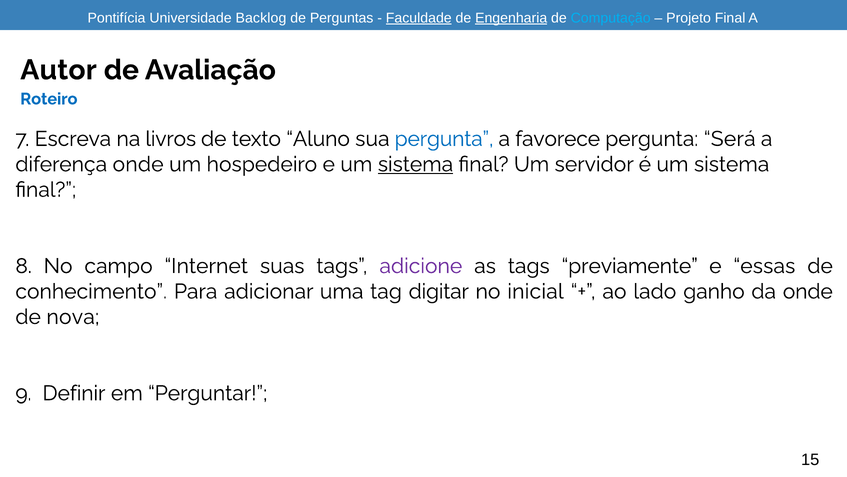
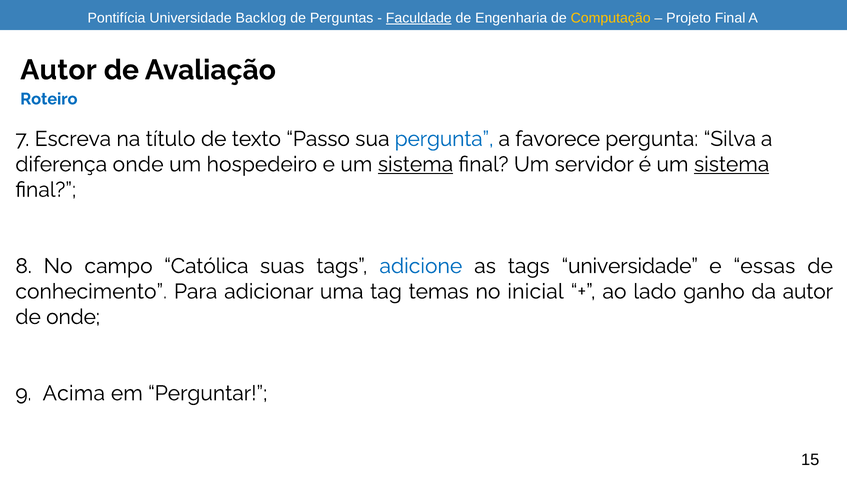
Engenharia underline: present -> none (511, 18)
Computação colour: light blue -> yellow (611, 18)
livros: livros -> título (171, 139)
Aluno: Aluno -> Passo (318, 139)
Será: Será -> Silva (730, 139)
sistema underline: none -> present (732, 164)
Internet: Internet -> Católica (206, 266)
adicione colour: purple -> blue (421, 266)
tags previamente: previamente -> universidade (630, 266)
digitar: digitar -> temas (439, 291)
da onde: onde -> autor (808, 291)
de nova: nova -> onde (73, 317)
Definir: Definir -> Acima (74, 393)
